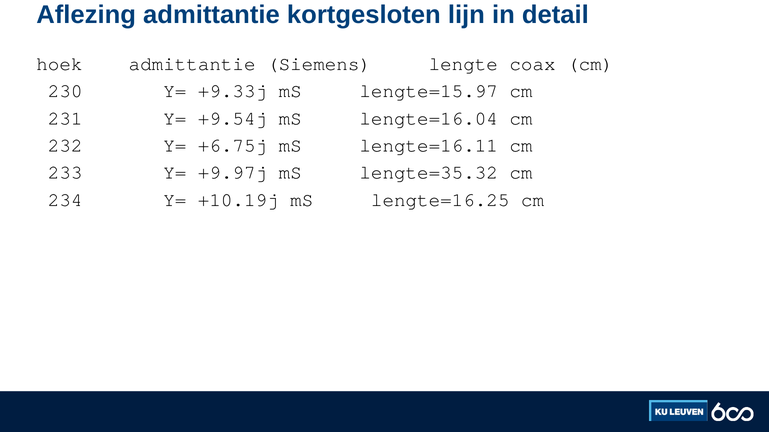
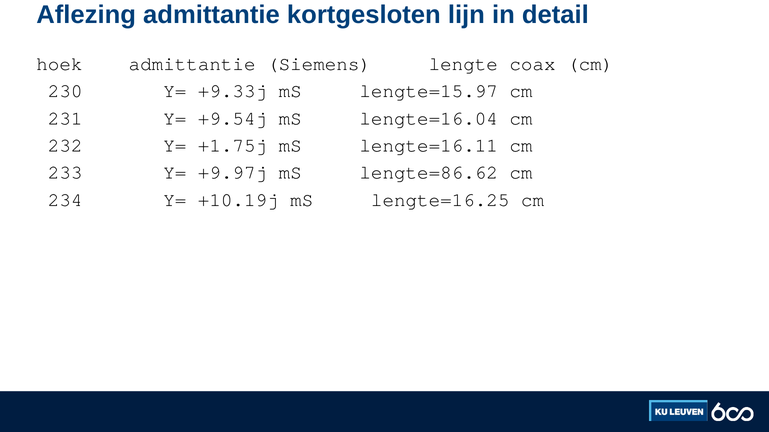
+6.75j: +6.75j -> +1.75j (232, 146)
lengte=35.32: lengte=35.32 -> lengte=86.62 (429, 173)
